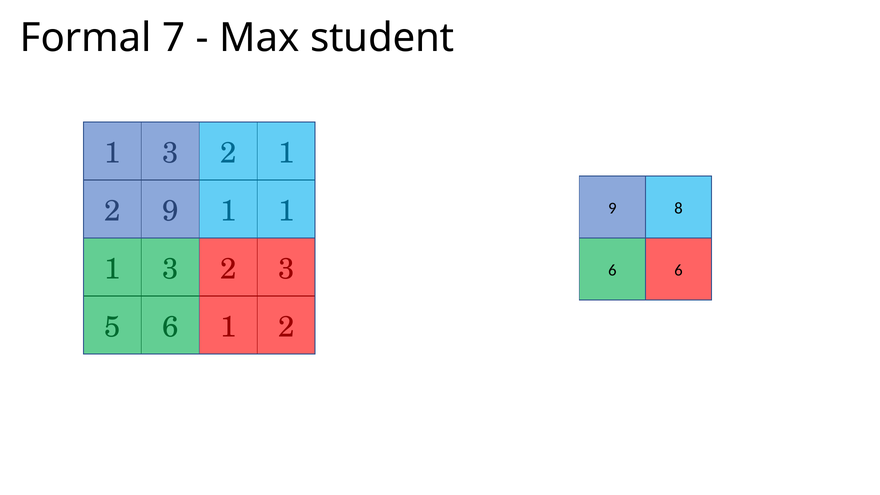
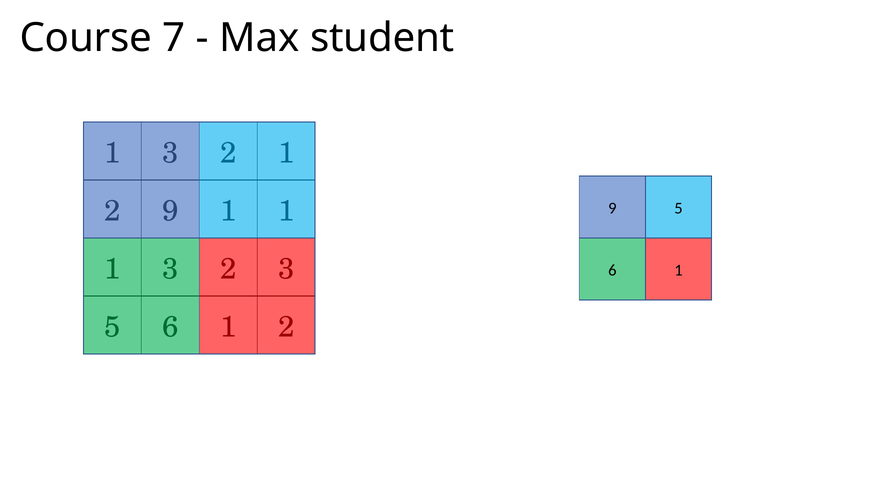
Formal: Formal -> Course (86, 38)
9 8: 8 -> 5 (679, 208)
6: 6 -> 1 (679, 270)
